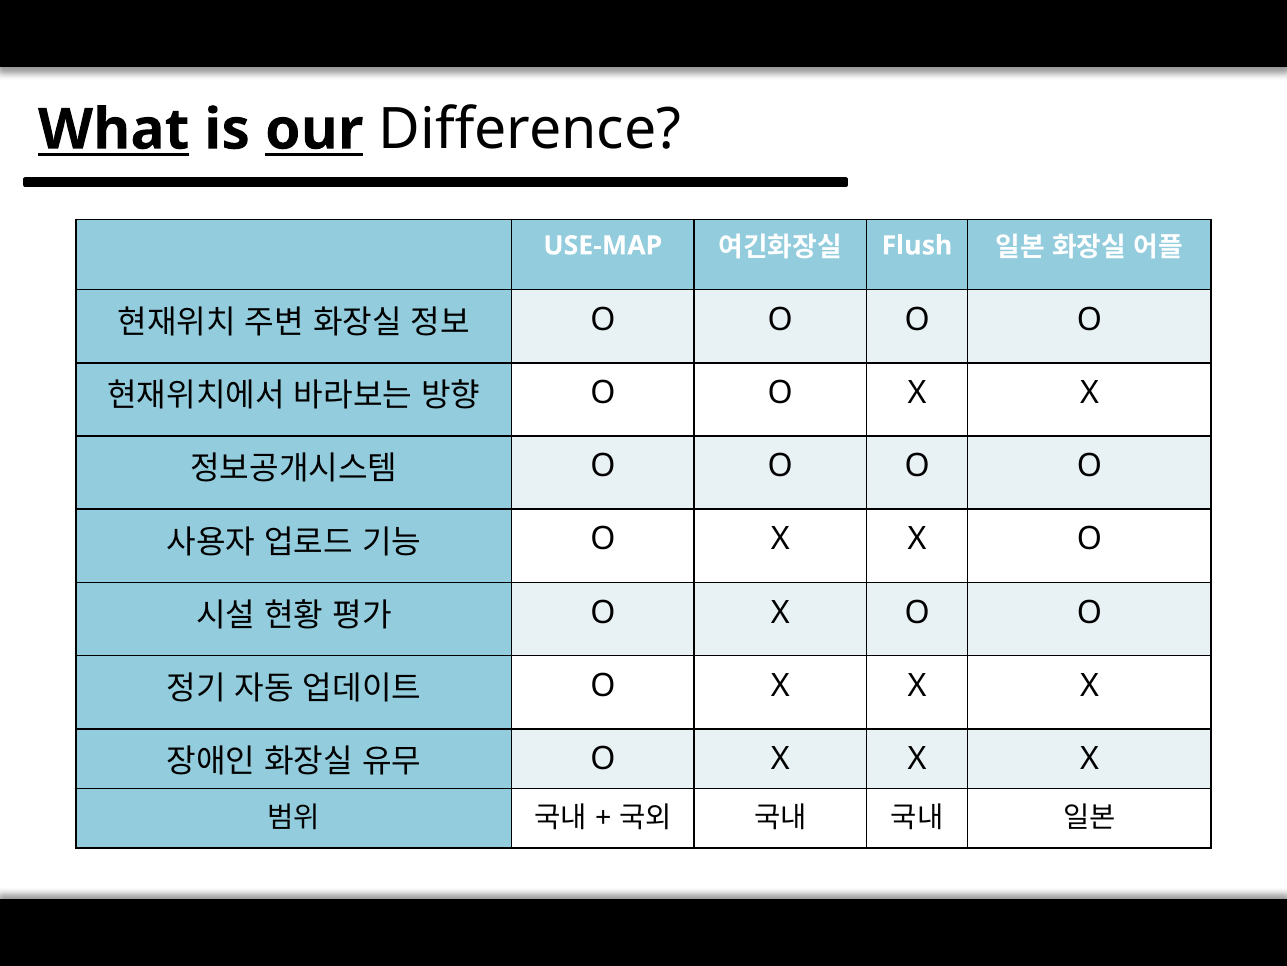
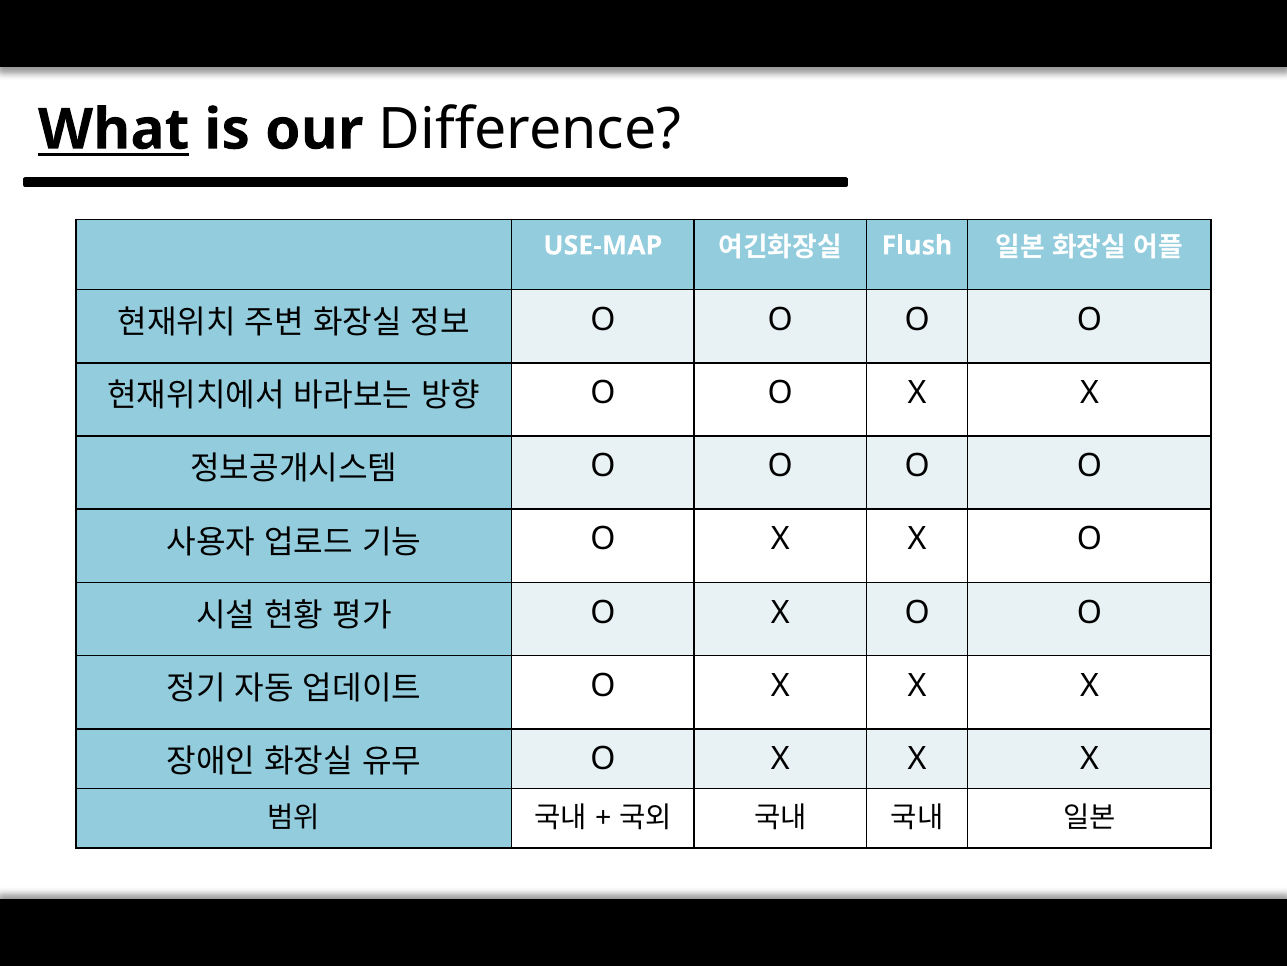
our underline: present -> none (314, 130)
